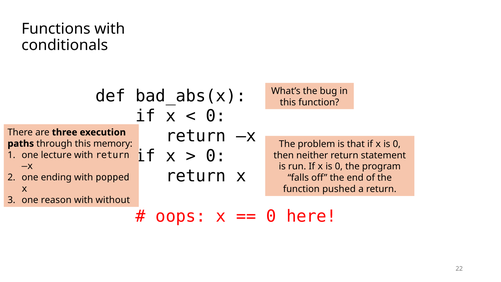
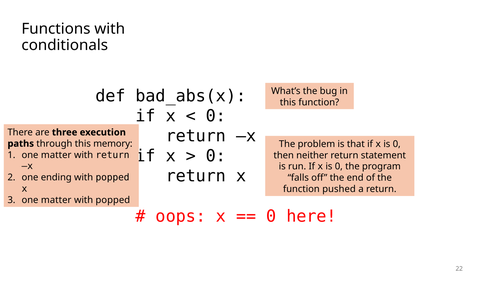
lecture: lecture -> matter (56, 155)
reason: reason -> matter (56, 200)
without: without -> popped (113, 200)
